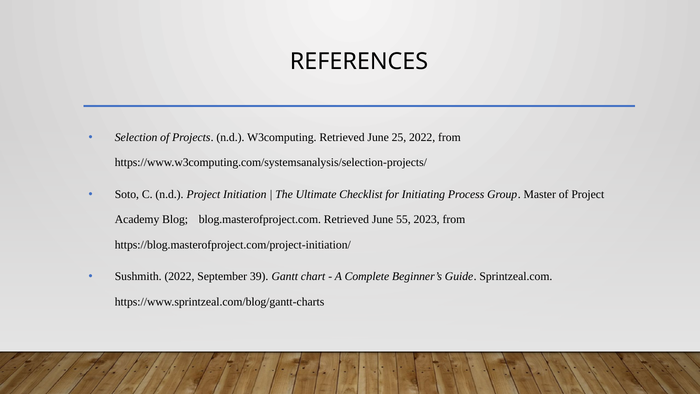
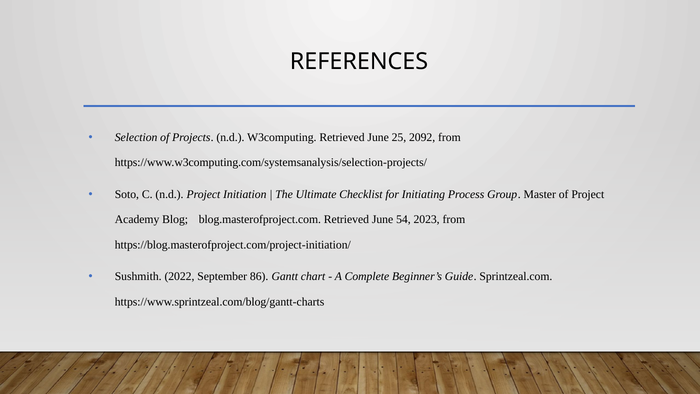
25 2022: 2022 -> 2092 (422, 137)
55: 55 -> 54 (403, 219)
39: 39 -> 86 (259, 276)
